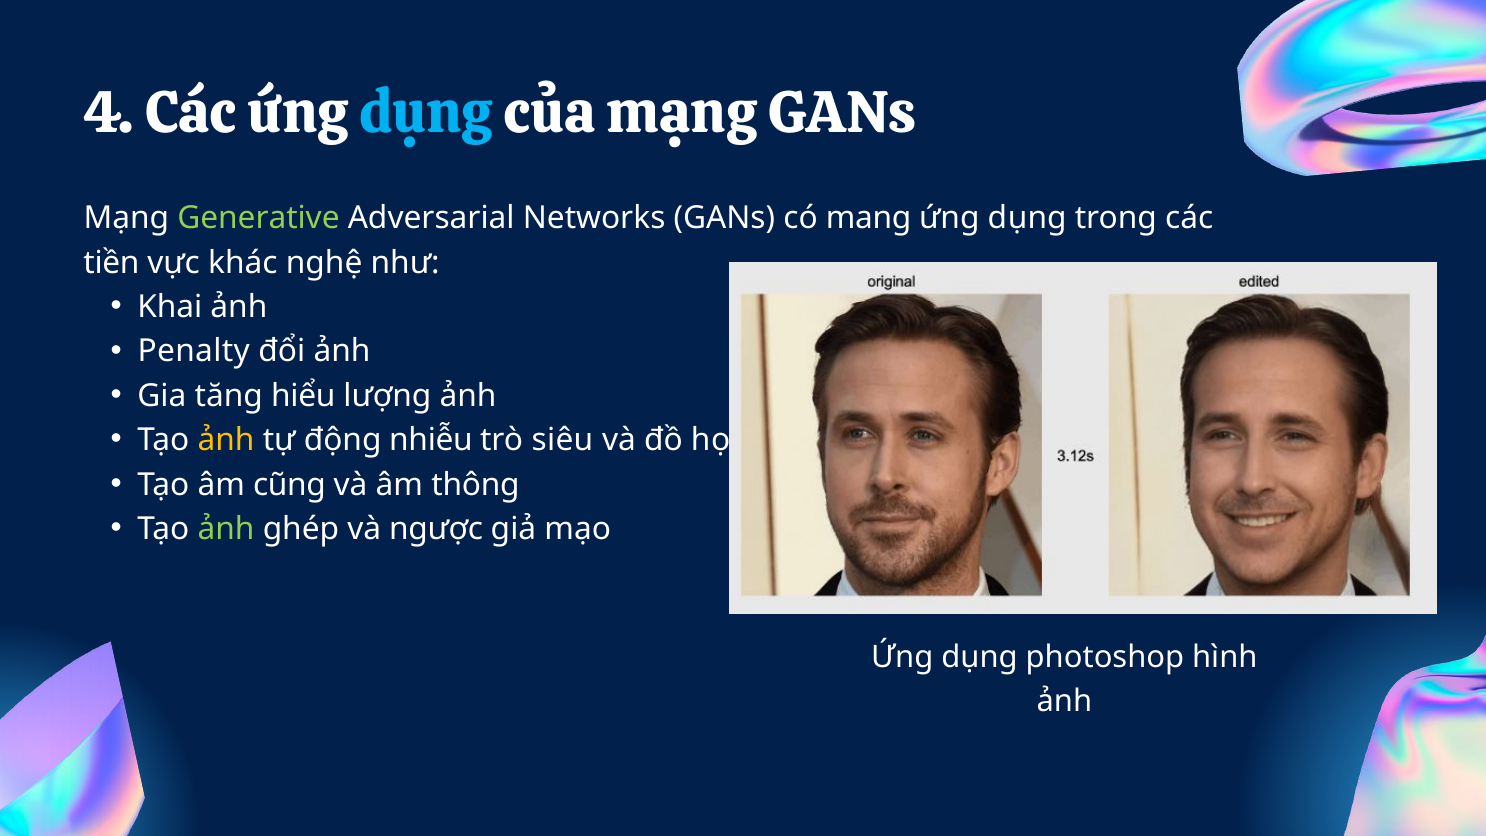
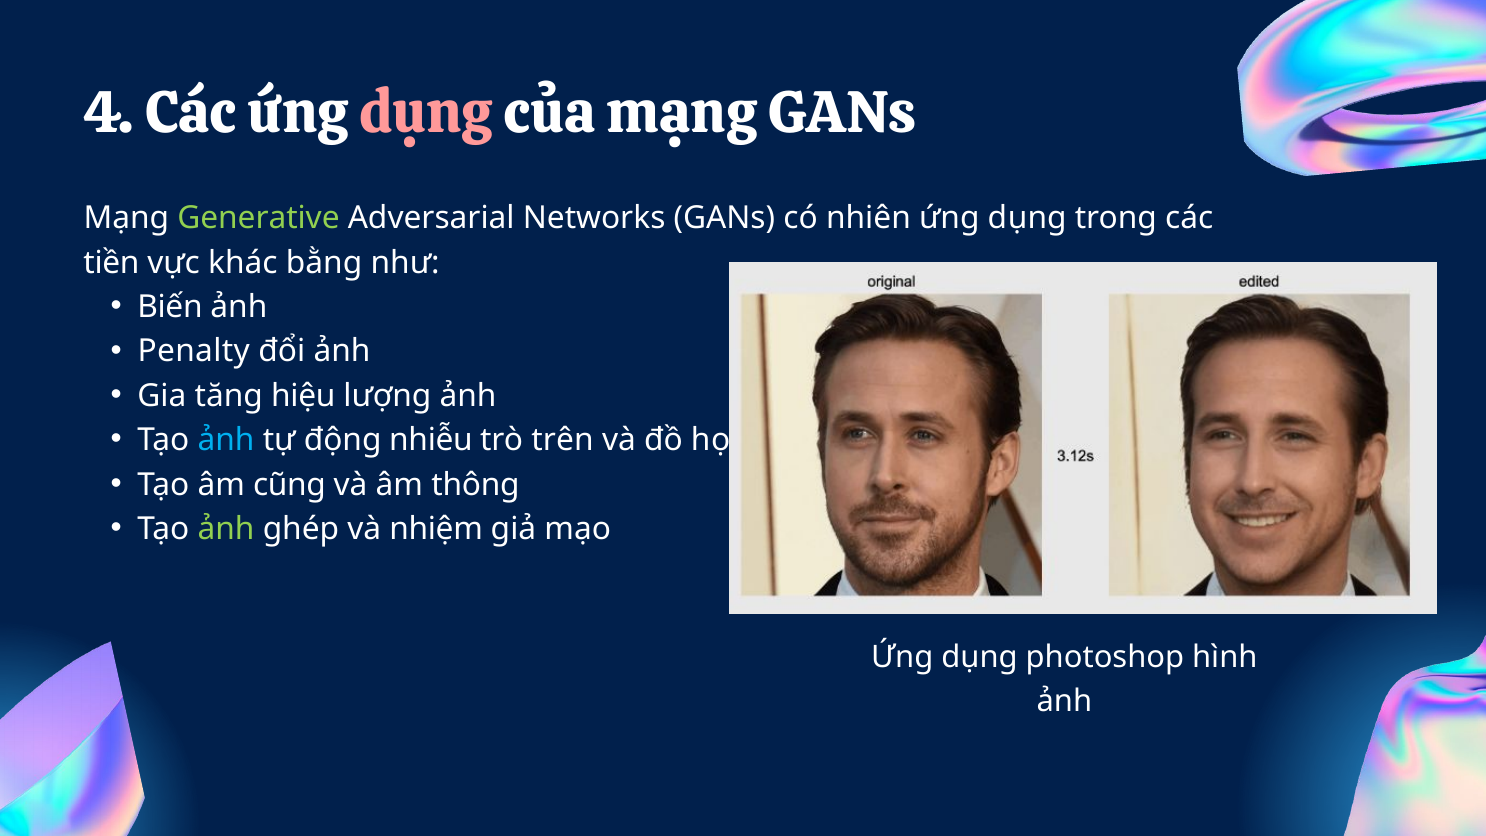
dụng colour: light blue -> pink (426, 113)
mang: mang -> nhiên (868, 218)
nghệ: nghệ -> bằng (324, 263)
Khai: Khai -> Biến (170, 307)
hiểu: hiểu -> hiệu (303, 396)
ảnh colour: yellow -> light blue (226, 440)
siêu: siêu -> trên (563, 440)
ngược: ngược -> nhiệm (436, 529)
